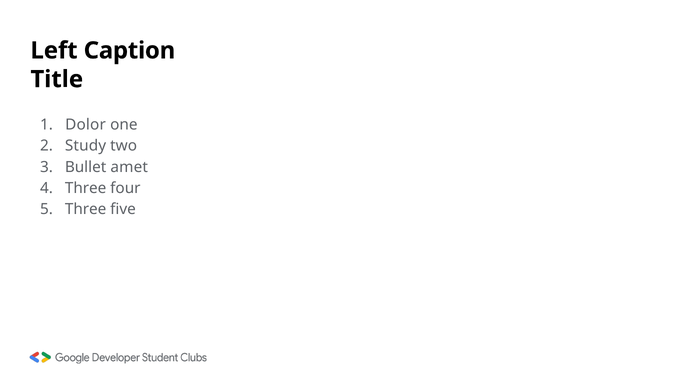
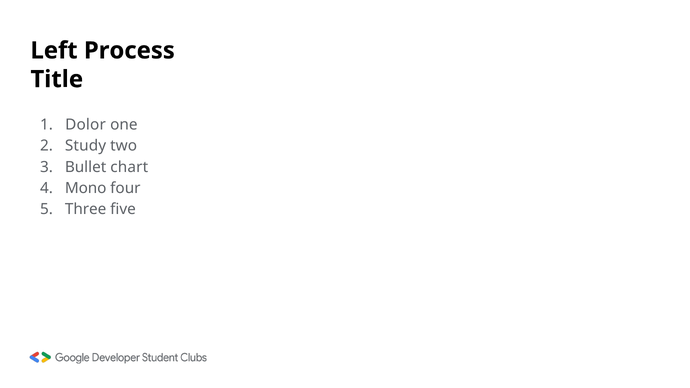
Caption: Caption -> Process (129, 51)
amet: amet -> chart (129, 167)
Three: Three -> Mono (86, 188)
